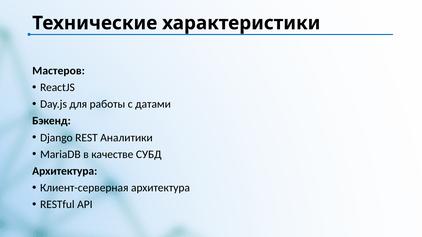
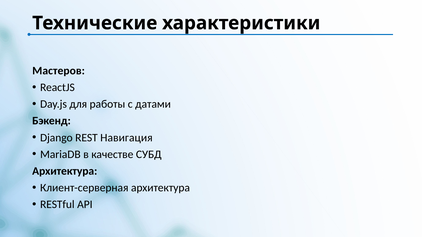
Аналитики: Аналитики -> Навигация (126, 138)
